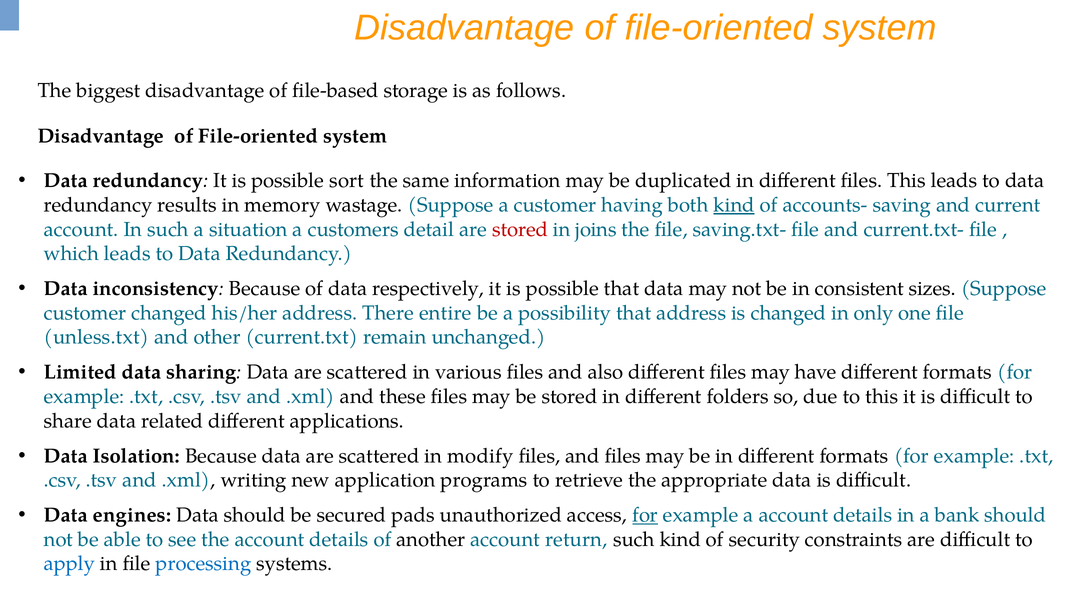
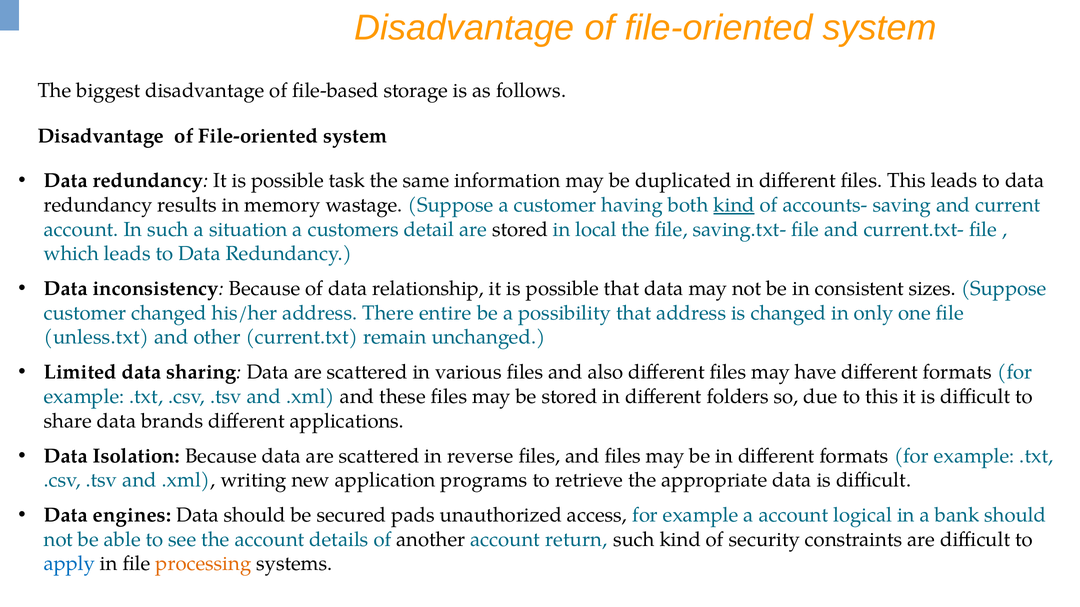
sort: sort -> task (347, 181)
stored colour: red -> black (520, 230)
joins: joins -> local (596, 230)
respectively: respectively -> relationship (428, 289)
related: related -> brands (172, 421)
modify: modify -> reverse (480, 456)
for underline: present -> none (645, 516)
a account details: details -> logical (863, 516)
processing colour: blue -> orange (203, 564)
